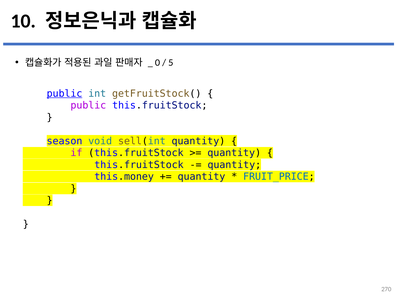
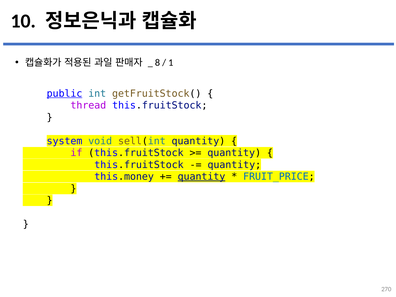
0: 0 -> 8 (157, 63)
5: 5 -> 1 (171, 63)
public: public -> thread (88, 105)
season: season -> system (65, 141)
quantity underline: none -> present (201, 177)
